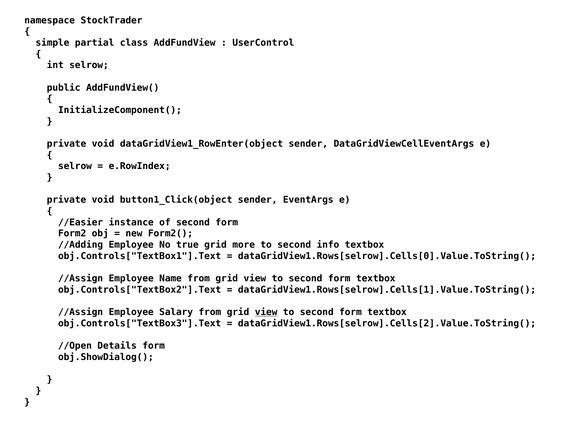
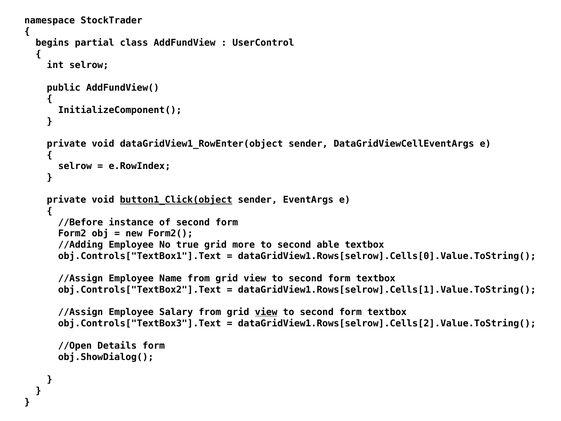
simple: simple -> begins (52, 43)
button1_Click(object underline: none -> present (176, 200)
//Easier: //Easier -> //Before (81, 222)
info: info -> able (328, 245)
